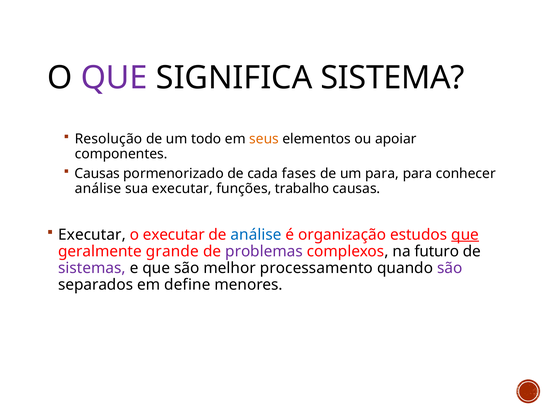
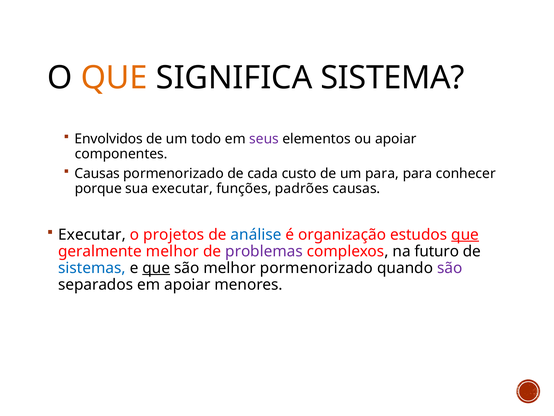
QUE colour: purple -> orange (114, 78)
Resolução: Resolução -> Envolvidos (109, 139)
seus colour: orange -> purple (264, 139)
fases: fases -> custo (299, 173)
análise: análise -> porque (98, 188)
trabalho: trabalho -> padrões (302, 188)
o executar: executar -> projetos (174, 234)
geralmente grande: grande -> melhor (172, 251)
sistemas colour: purple -> blue (92, 268)
que underline: none -> present (156, 268)
melhor processamento: processamento -> pormenorizado (316, 268)
em define: define -> apoiar (187, 284)
